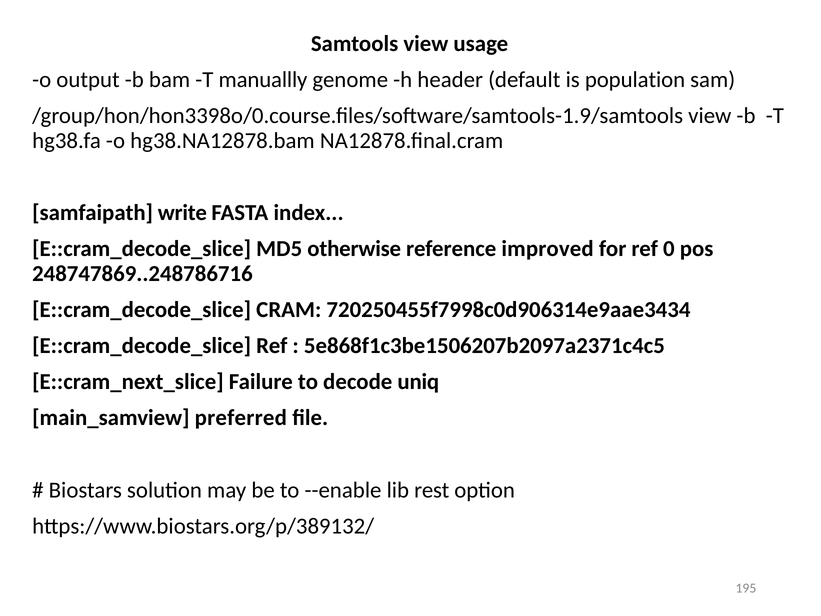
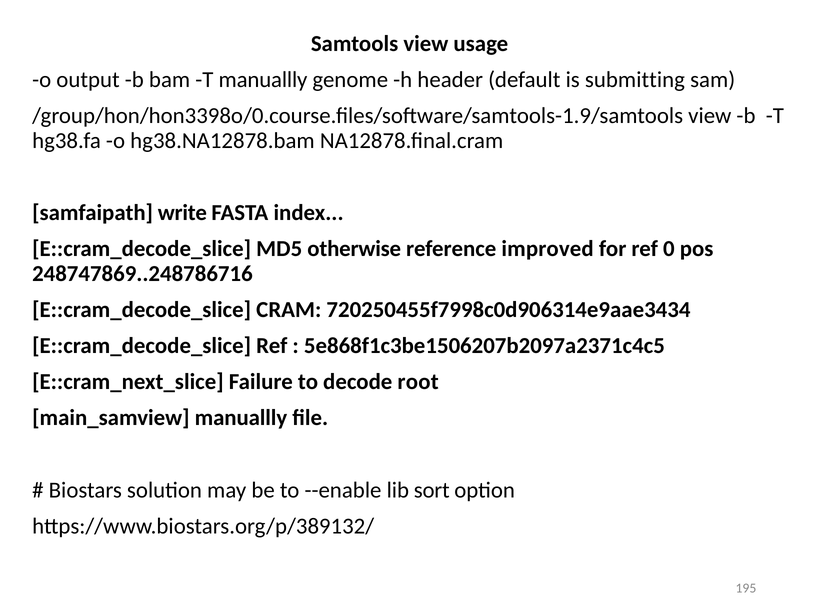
population: population -> submitting (635, 80)
uniq: uniq -> root (418, 382)
main_samview preferred: preferred -> manuallly (241, 418)
rest: rest -> sort (432, 490)
